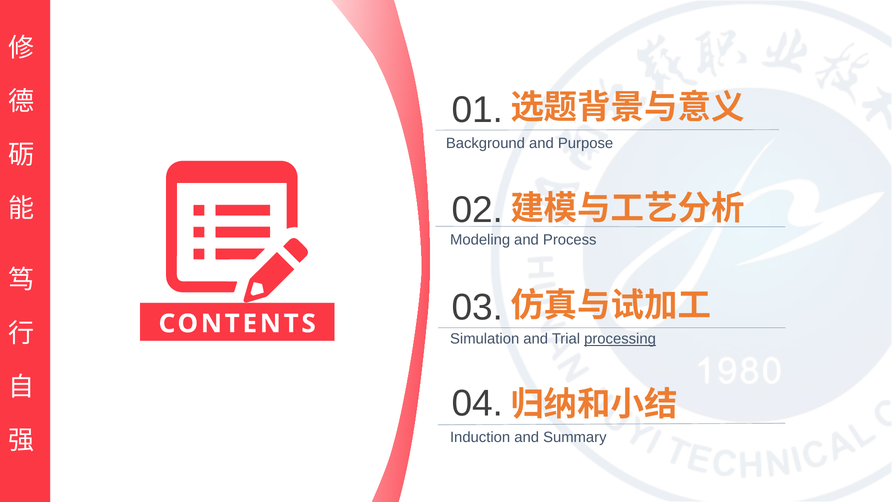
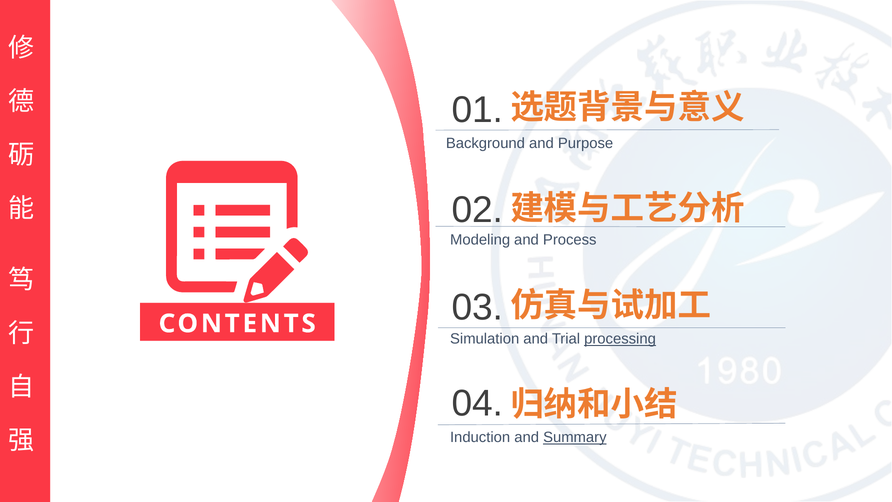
Summary underline: none -> present (575, 437)
